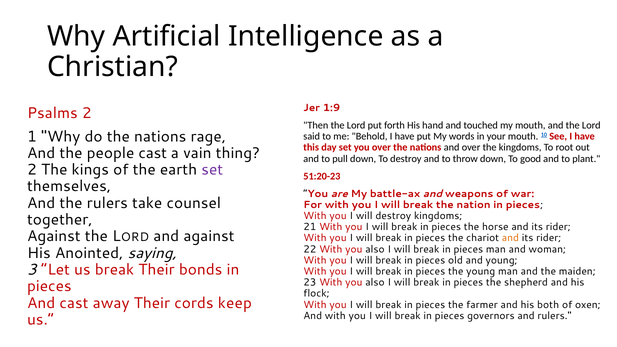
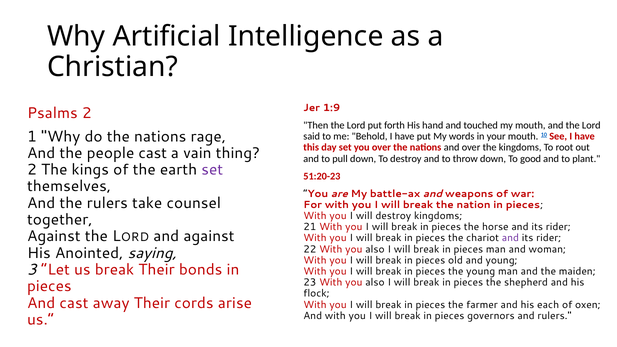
and colour: orange -> purple (510, 238)
keep: keep -> arise (235, 303)
both: both -> each (548, 305)
